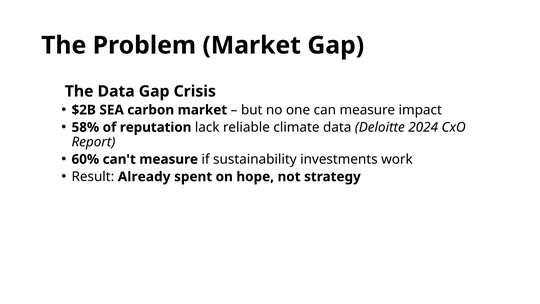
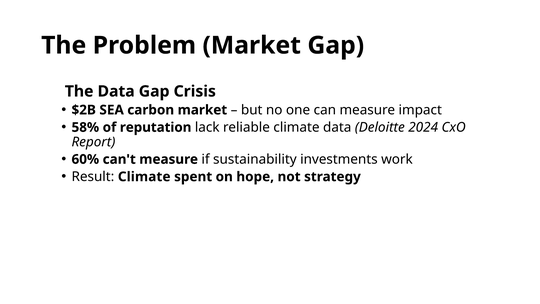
Result Already: Already -> Climate (144, 177)
